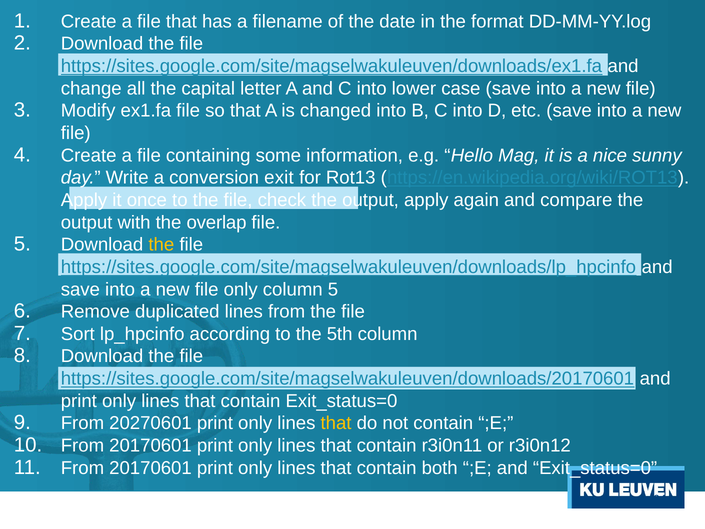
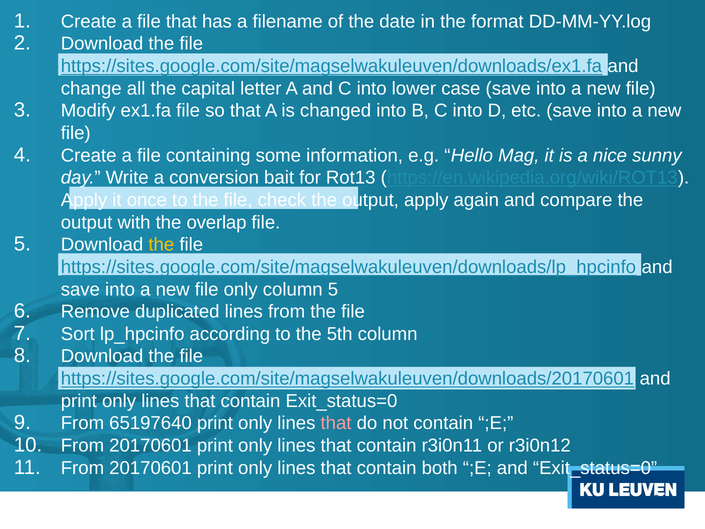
exit: exit -> bait (279, 178)
20270601: 20270601 -> 65197640 (151, 423)
that colour: yellow -> pink (336, 423)
